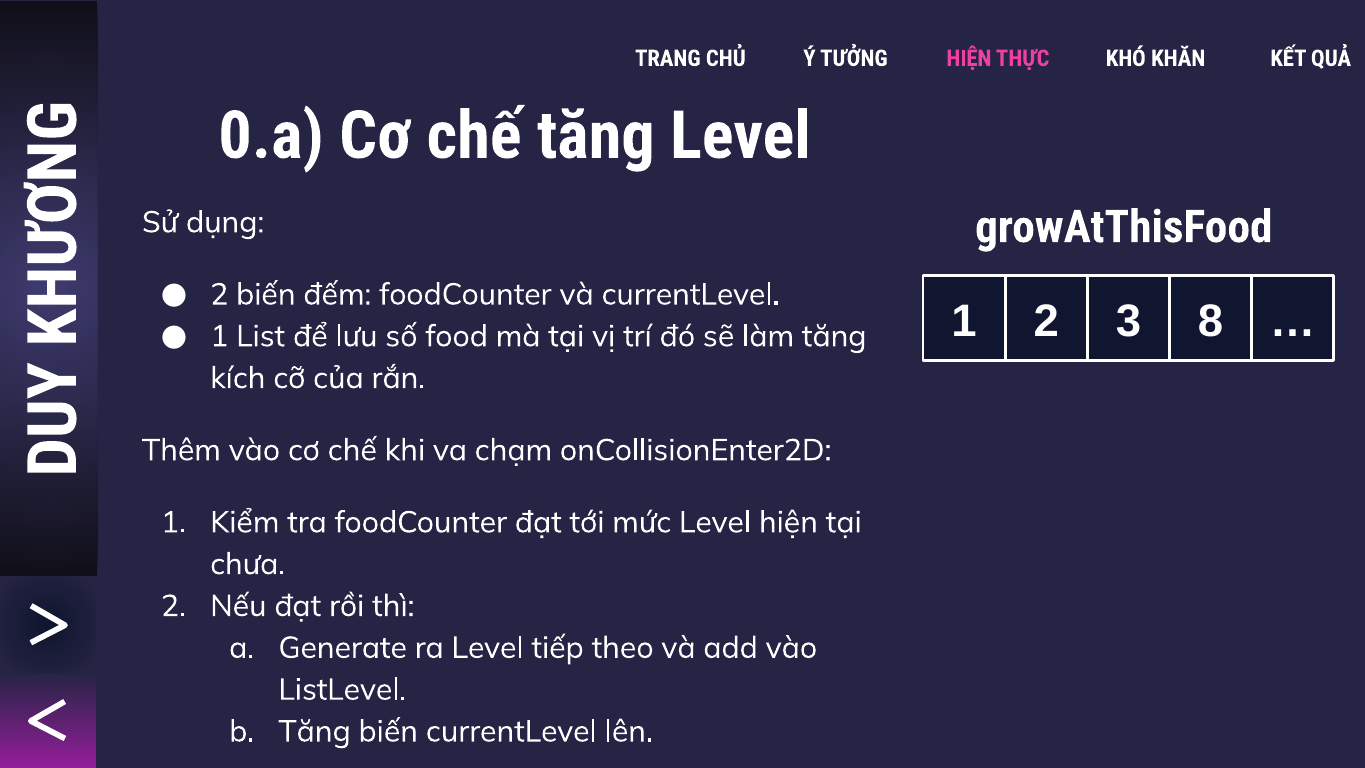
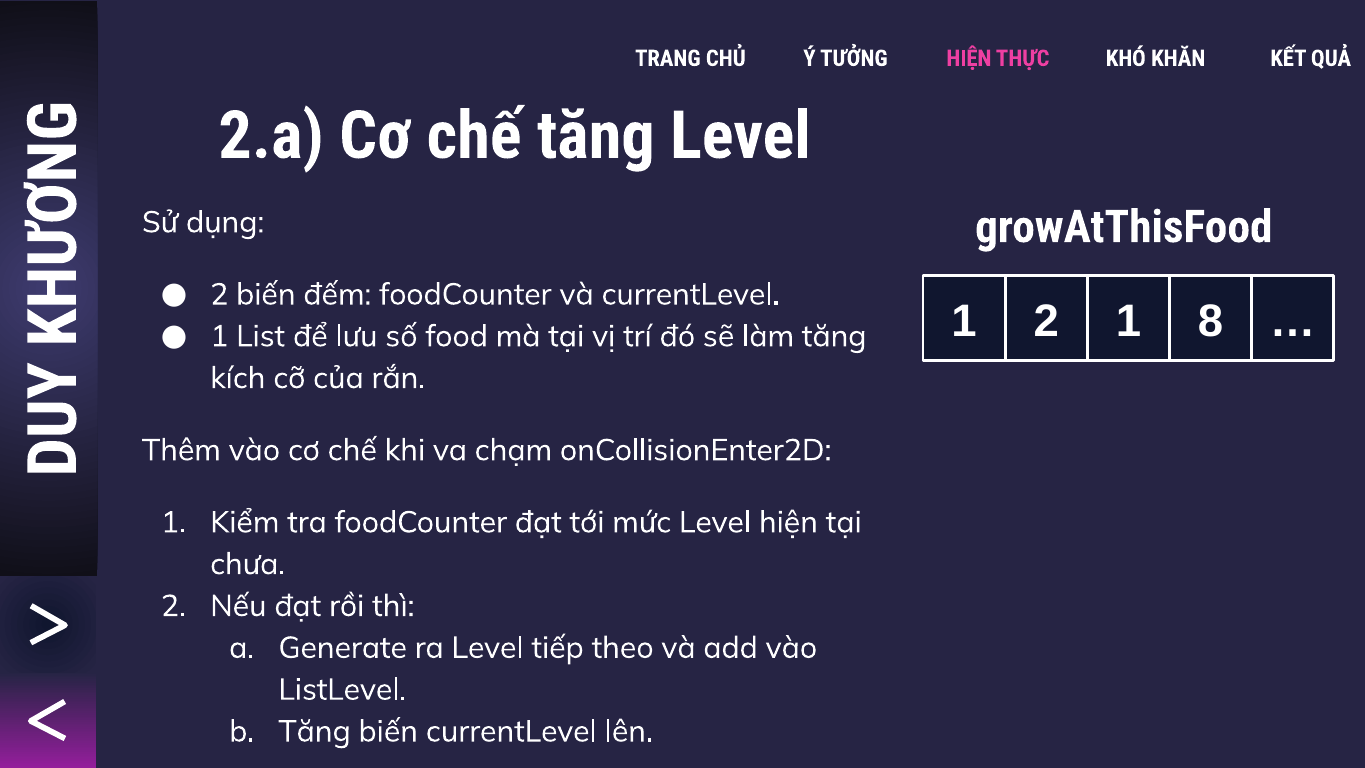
0.a: 0.a -> 2.a (271, 136)
2 3: 3 -> 1 (1128, 321)
